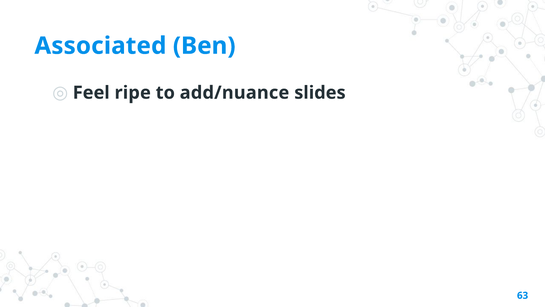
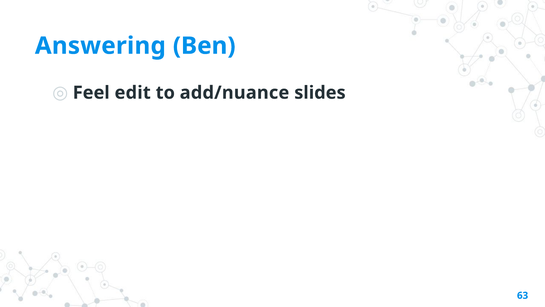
Associated: Associated -> Answering (100, 46)
ripe: ripe -> edit (133, 93)
